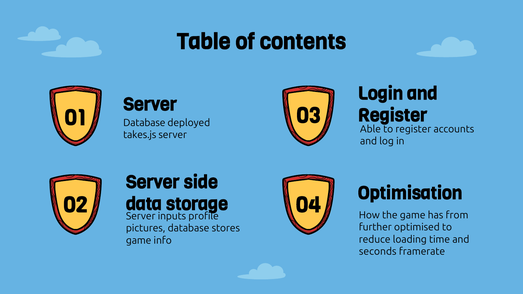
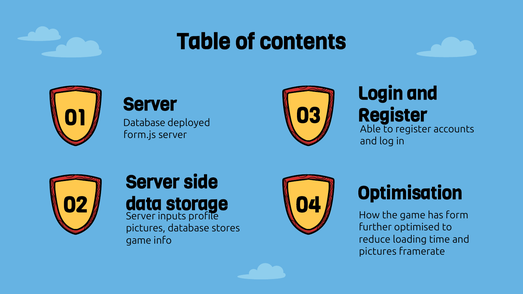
takes.js: takes.js -> form.js (140, 135)
from: from -> form (457, 215)
seconds: seconds -> pictures (378, 252)
